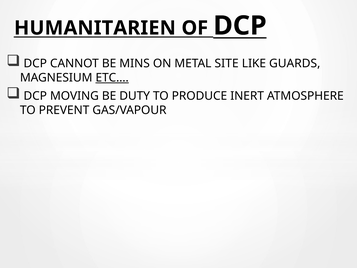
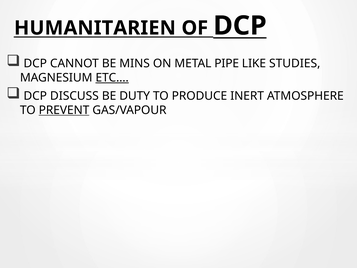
SITE: SITE -> PIPE (227, 63)
GUARDS: GUARDS -> STUDIES (295, 63)
MOVING: MOVING -> DISCUSS (74, 96)
PREVENT underline: none -> present (64, 110)
